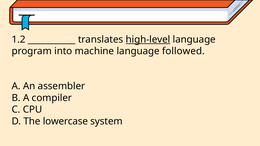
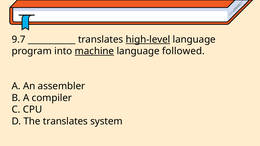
1.2: 1.2 -> 9.7 (19, 40)
machine underline: none -> present (94, 51)
The lowercase: lowercase -> translates (65, 121)
